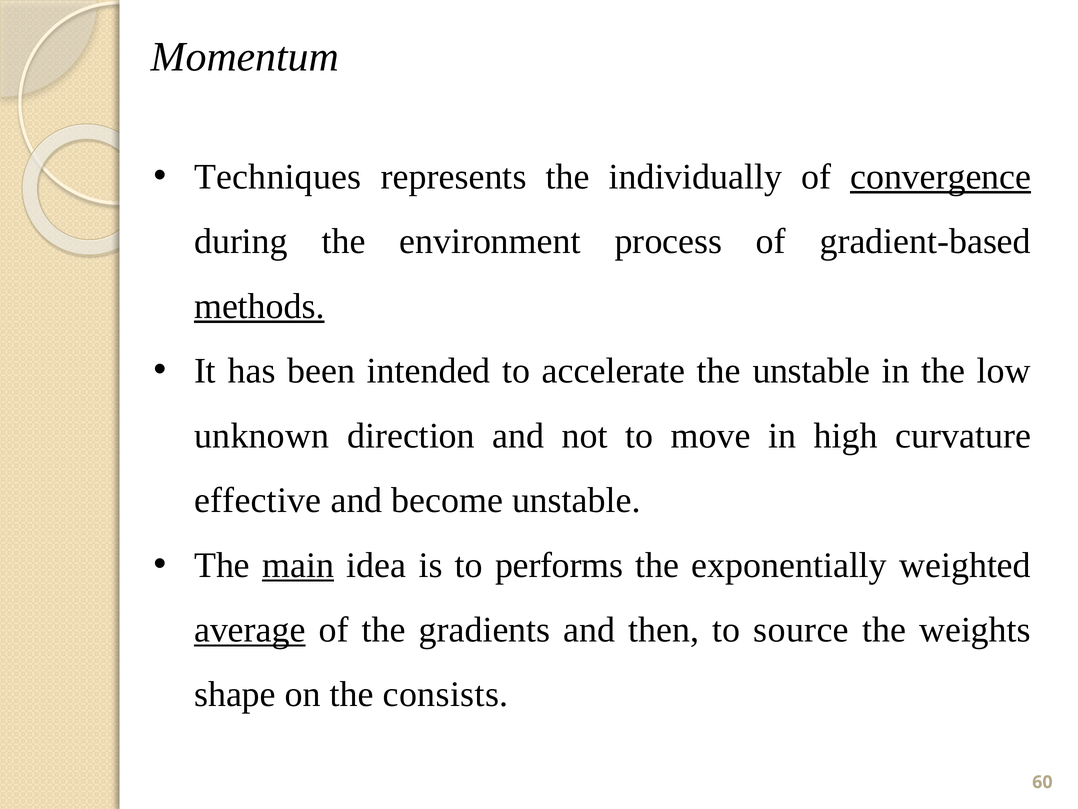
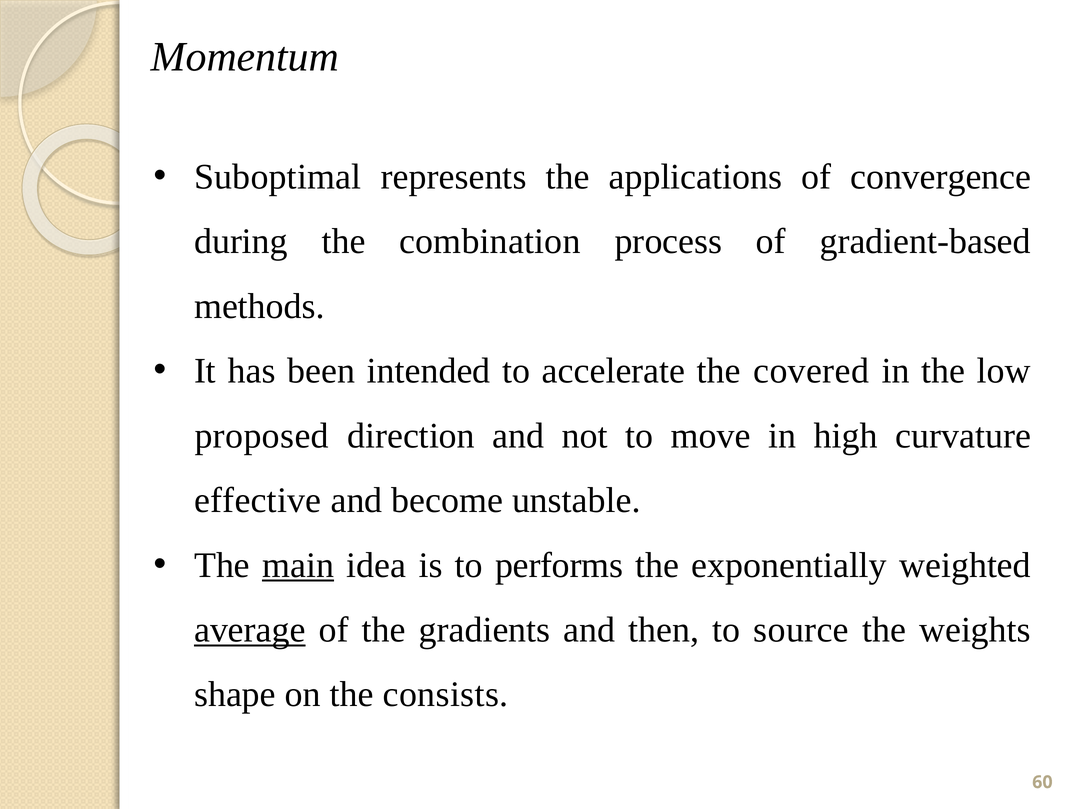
Techniques: Techniques -> Suboptimal (278, 177)
individually: individually -> applications (695, 177)
convergence underline: present -> none (941, 177)
environment: environment -> combination (490, 241)
methods underline: present -> none (259, 306)
the unstable: unstable -> covered (811, 371)
unknown: unknown -> proposed (262, 435)
